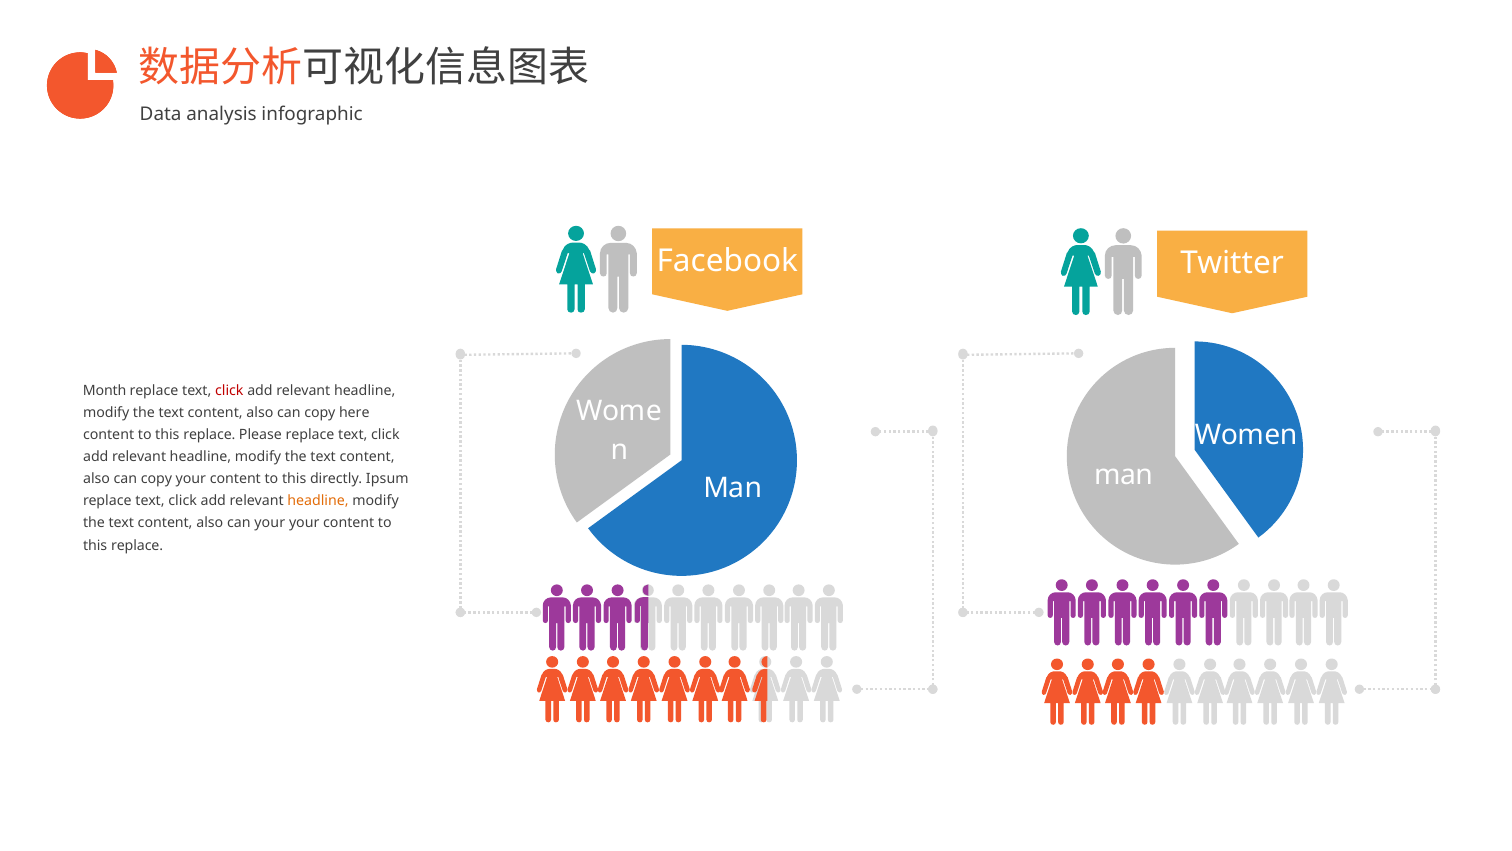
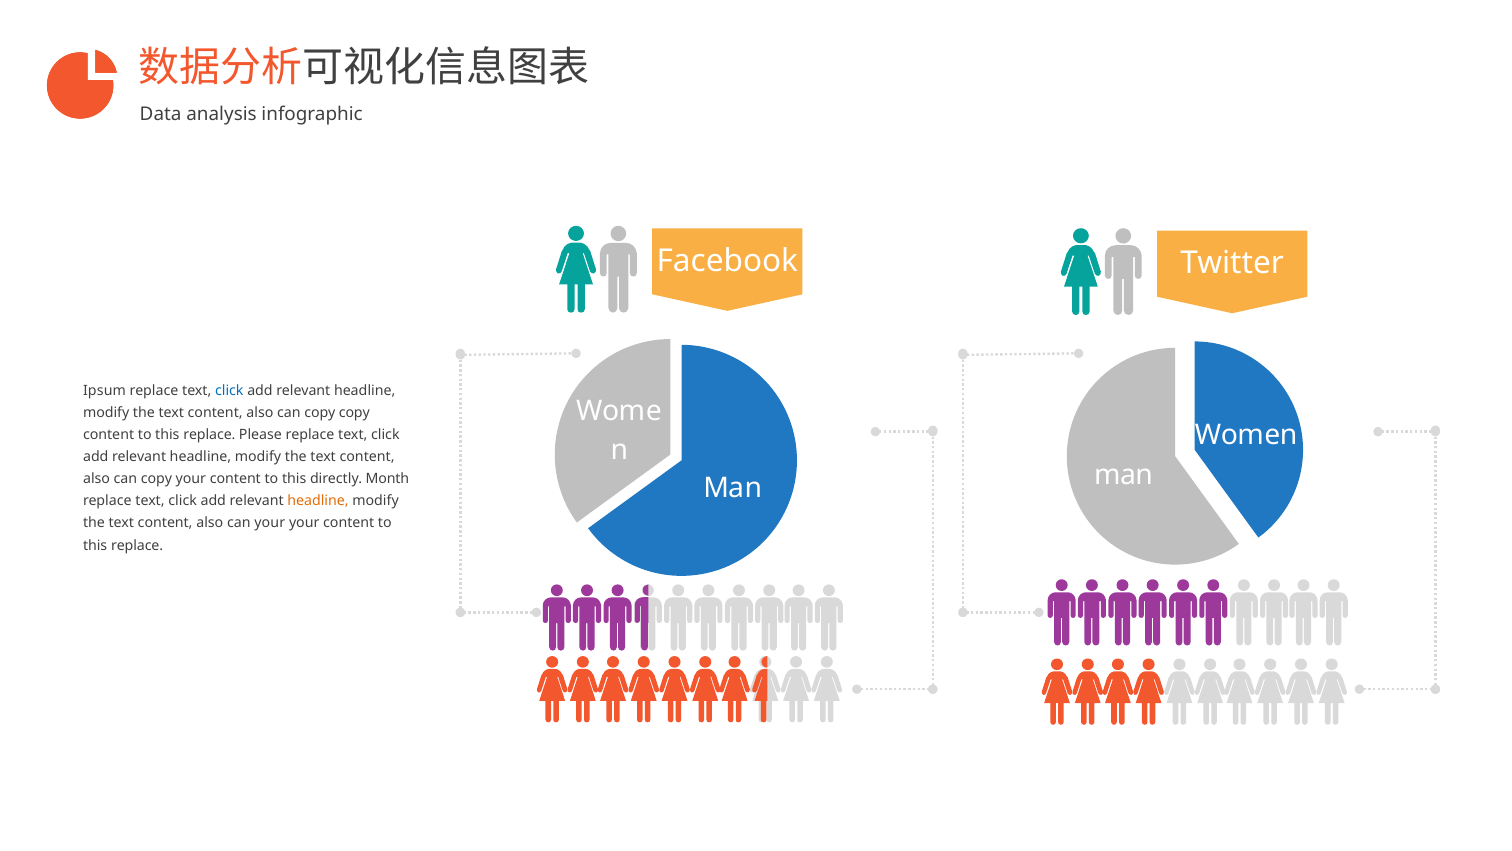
Month: Month -> Ipsum (104, 390)
click colour: red -> blue (229, 390)
copy here: here -> copy (354, 412)
Ipsum: Ipsum -> Month (387, 479)
